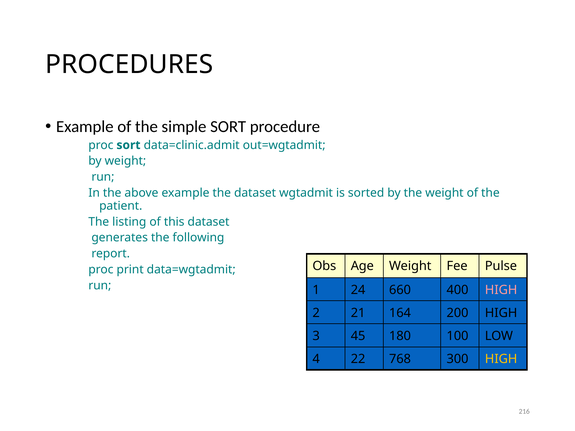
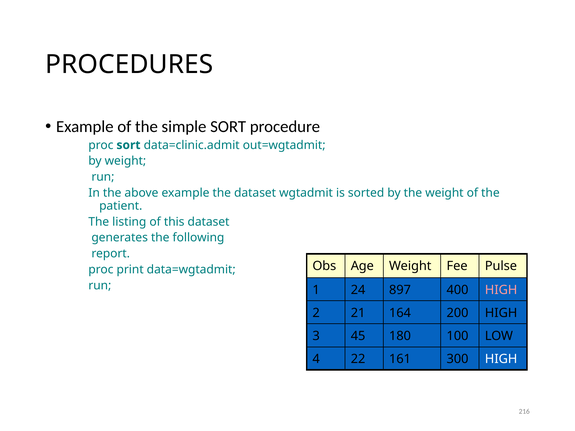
660: 660 -> 897 (400, 290)
768: 768 -> 161 (400, 359)
HIGH colour: yellow -> white (501, 359)
